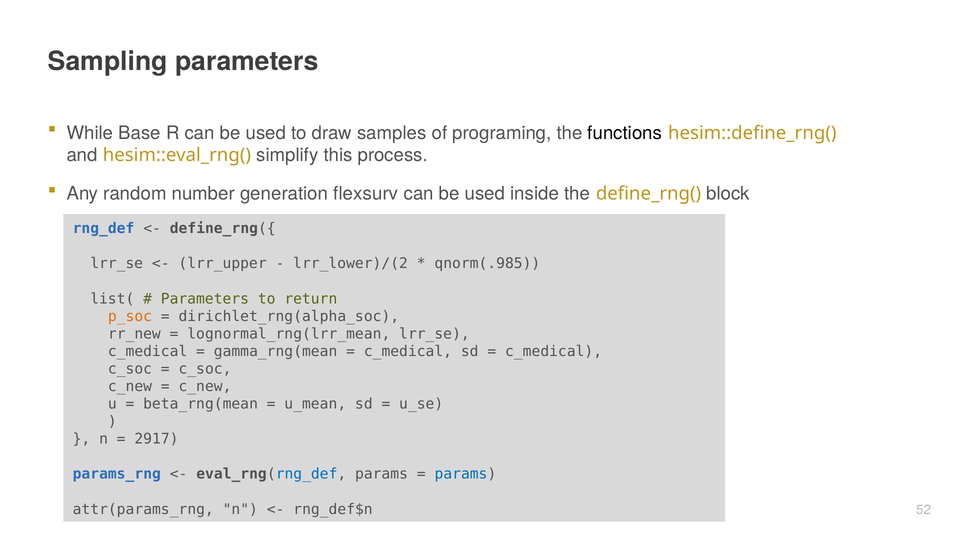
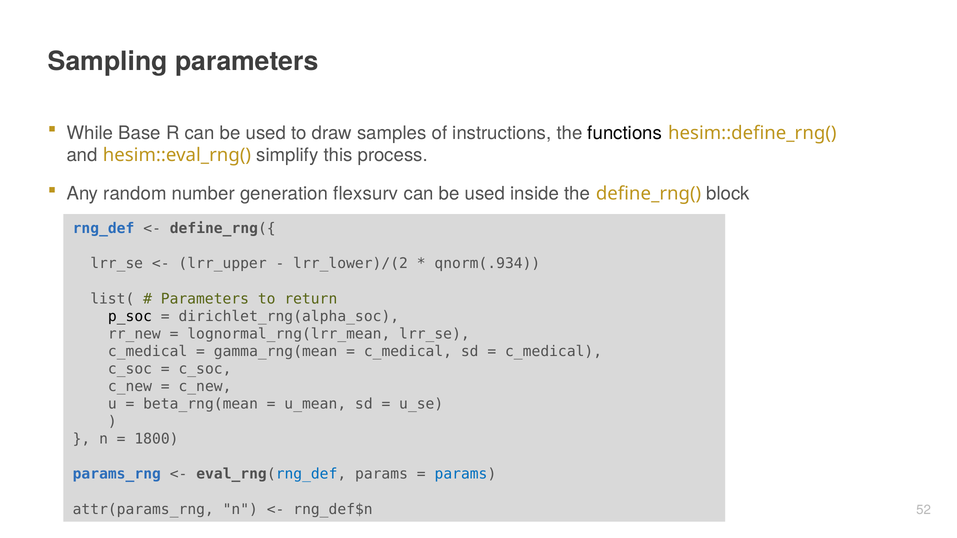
programing: programing -> instructions (502, 133)
qnorm(.985: qnorm(.985 -> qnorm(.934 (487, 264)
p_soc colour: orange -> black (130, 316)
2917: 2917 -> 1800 (156, 439)
